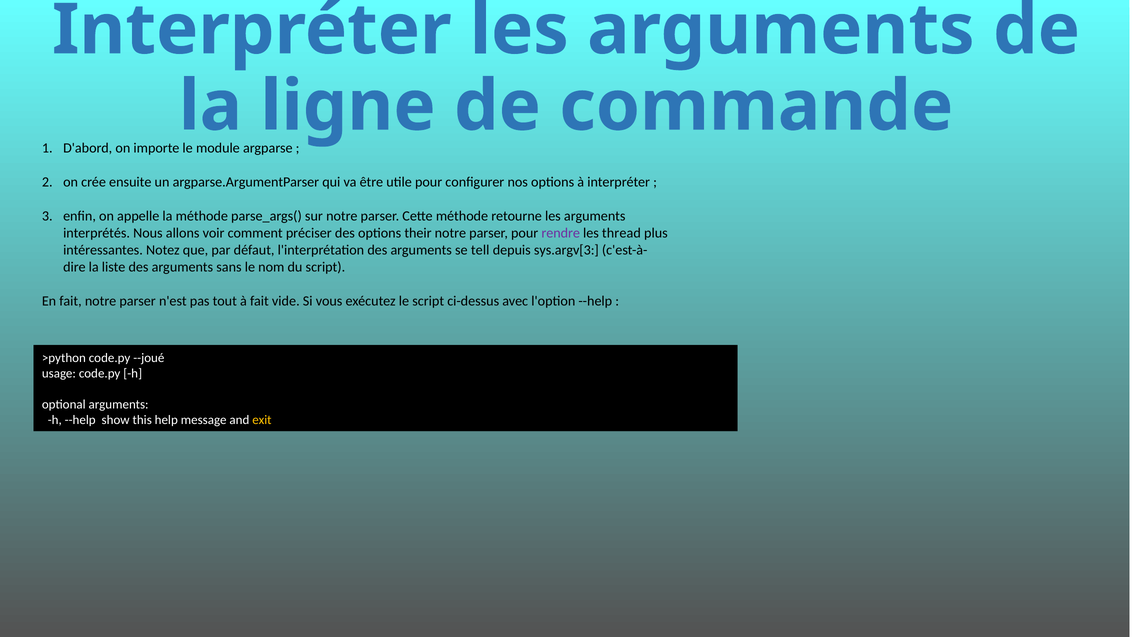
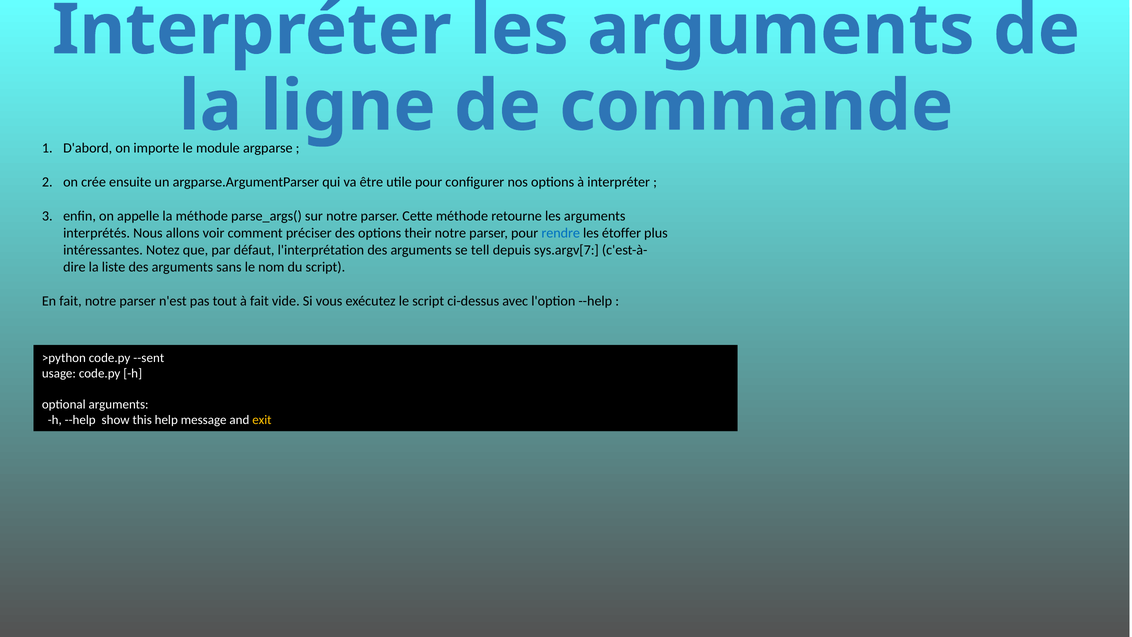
rendre colour: purple -> blue (561, 233)
thread: thread -> étoffer (622, 233)
sys.argv[3: sys.argv[3 -> sys.argv[7 (566, 250)
--joué: --joué -> --sent (149, 358)
